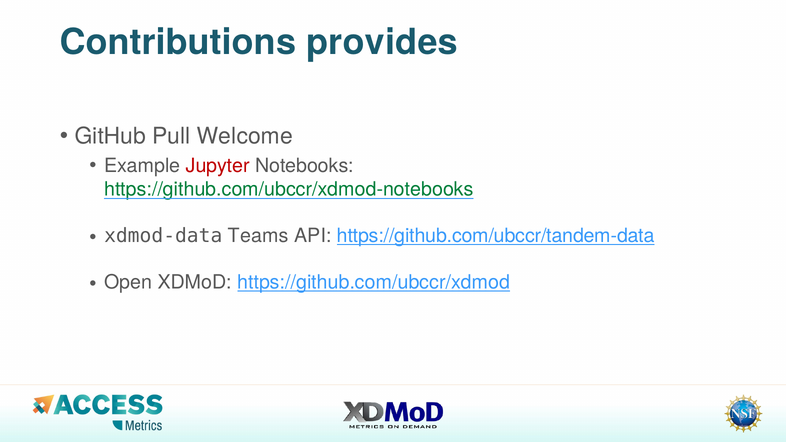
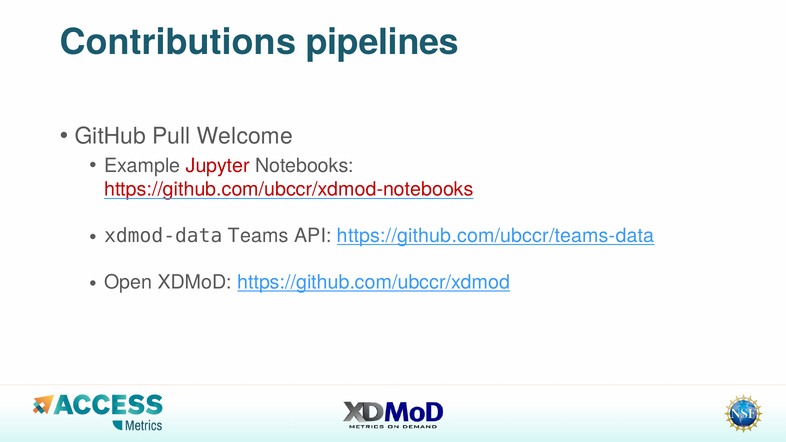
provides: provides -> pipelines (382, 42)
https://github.com/ubccr/xdmod-notebooks colour: green -> red (289, 189)
https://github.com/ubccr/tandem-data: https://github.com/ubccr/tandem-data -> https://github.com/ubccr/teams-data (496, 236)
